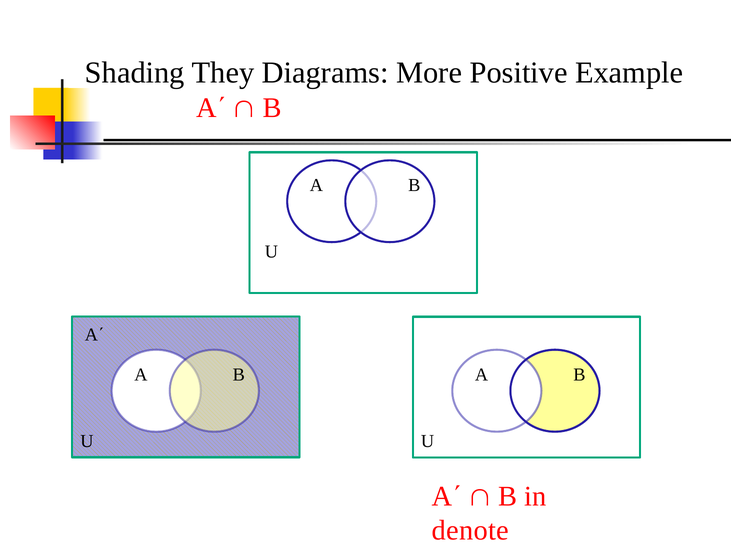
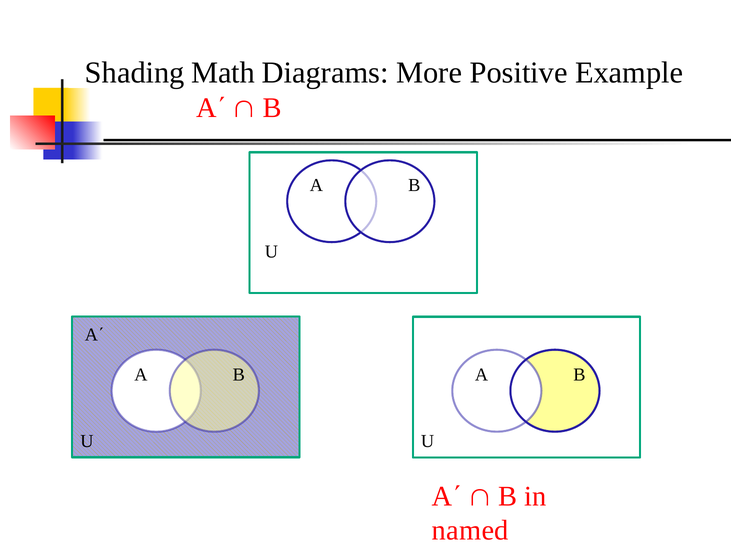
They: They -> Math (223, 73)
denote: denote -> named (470, 531)
